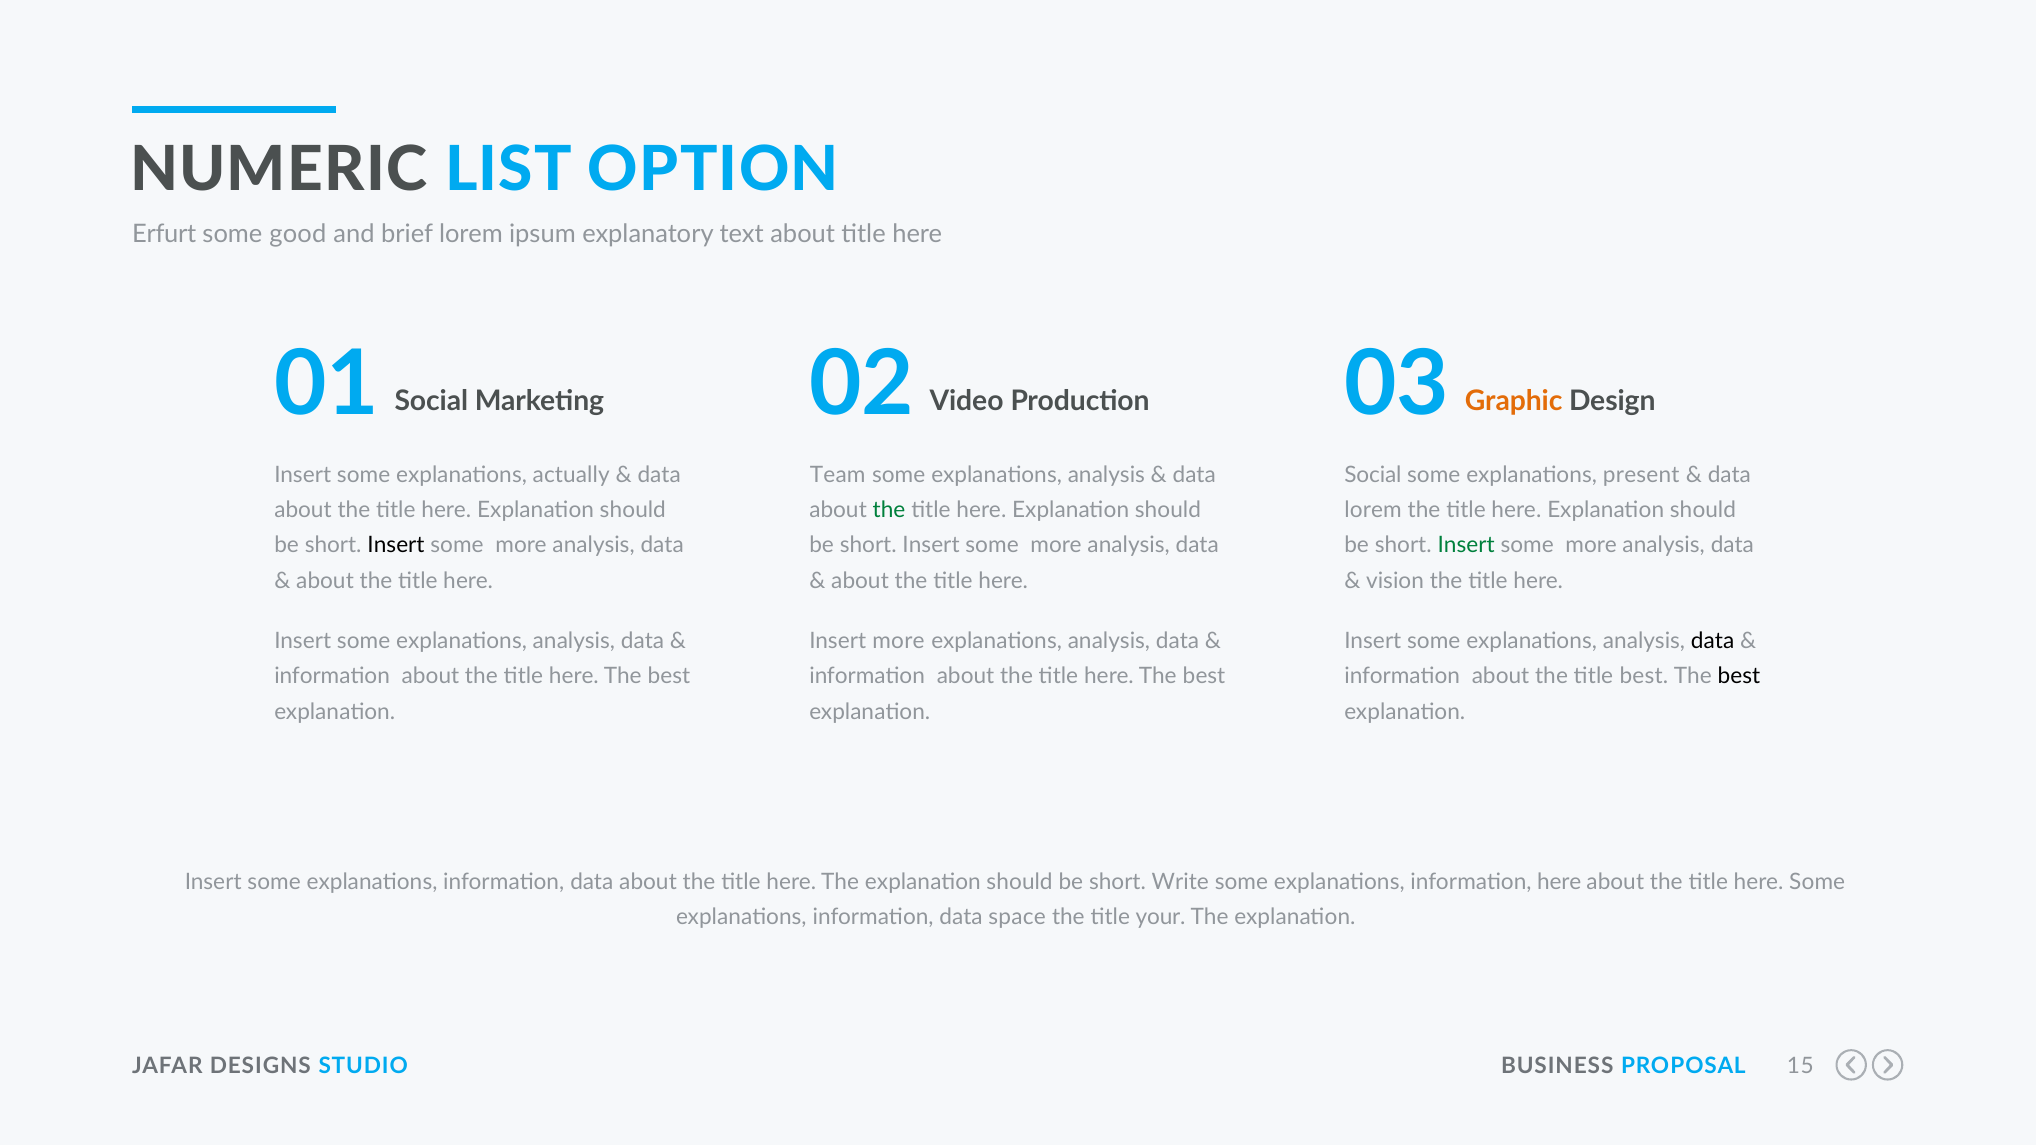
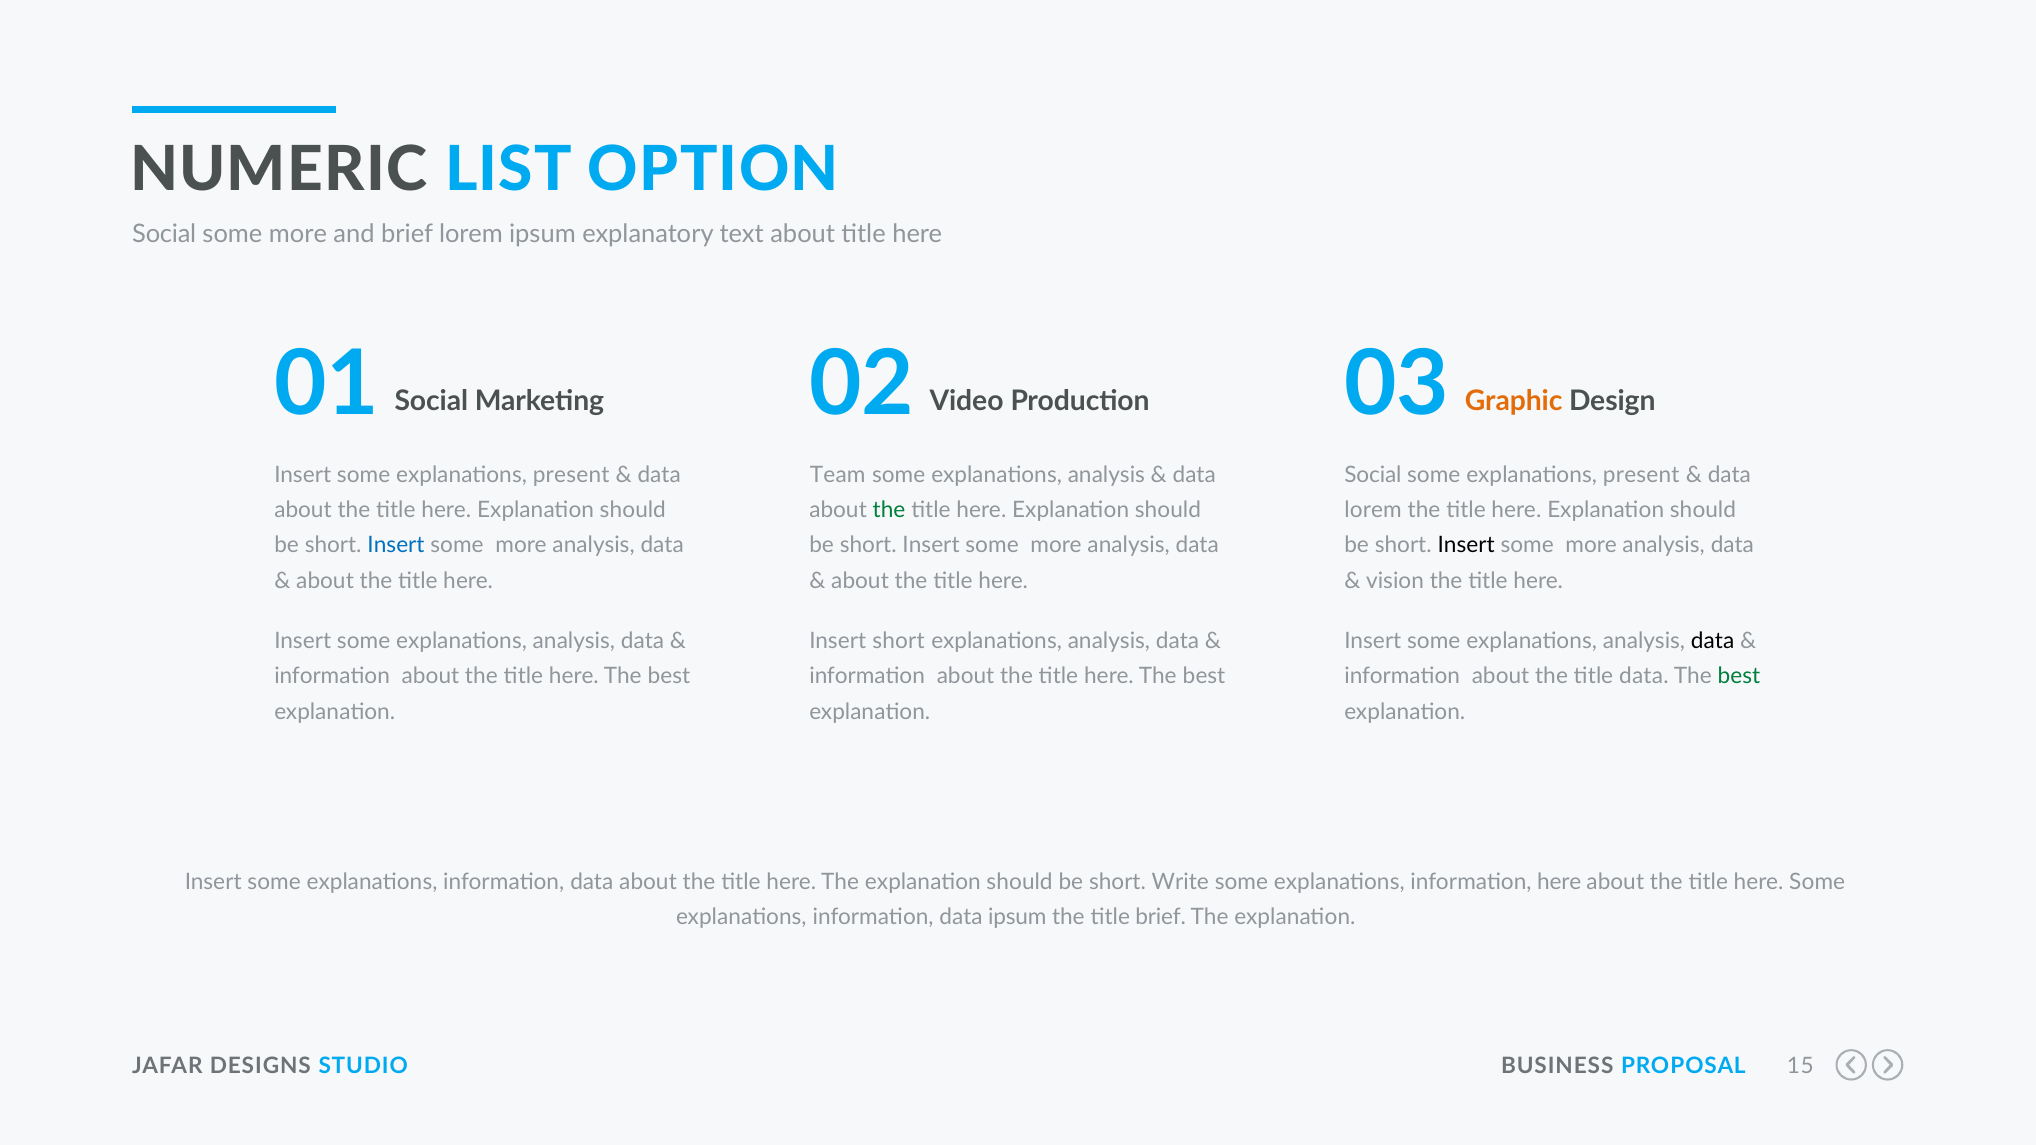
Erfurt: Erfurt -> Social (164, 234)
good: good -> more (298, 234)
Insert some explanations actually: actually -> present (571, 475)
Insert colour: black -> blue (396, 546)
Insert colour: green -> black (1466, 546)
Insert more: more -> short (899, 641)
title best: best -> data (1644, 677)
best colour: black -> green (1739, 677)
data space: space -> ipsum (1017, 917)
title your: your -> brief (1161, 917)
